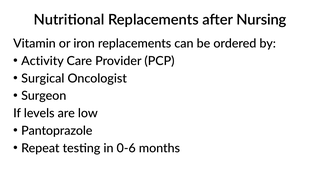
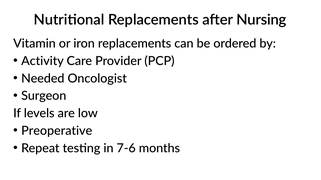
Surgical: Surgical -> Needed (43, 79)
Pantoprazole: Pantoprazole -> Preoperative (57, 131)
0-6: 0-6 -> 7-6 (126, 149)
